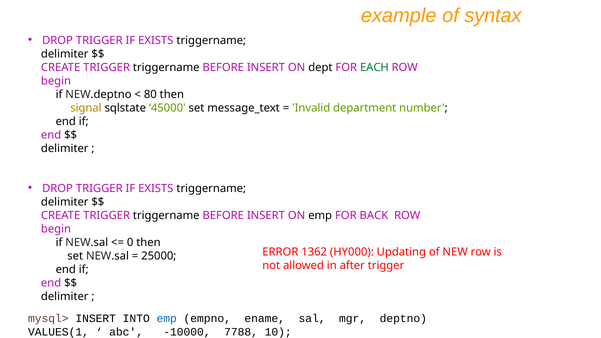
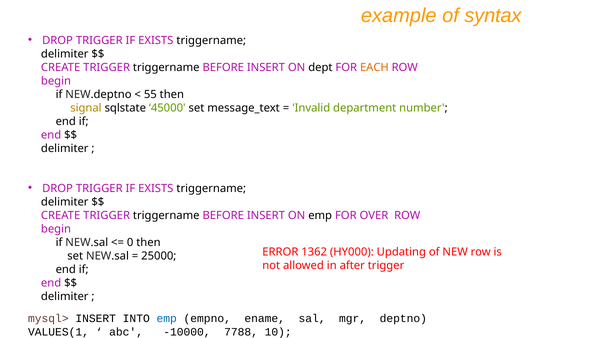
EACH colour: green -> orange (374, 67)
80: 80 -> 55 (150, 94)
BACK: BACK -> OVER (374, 215)
